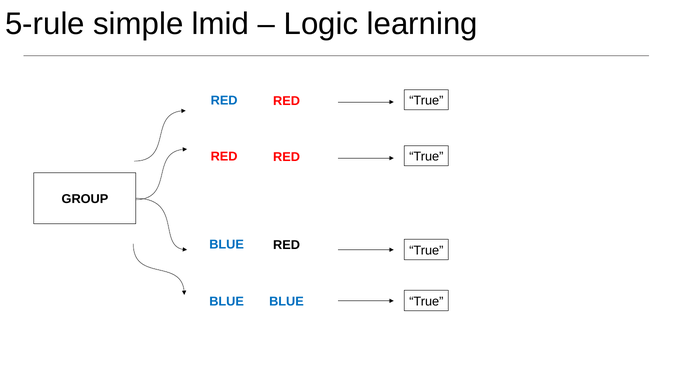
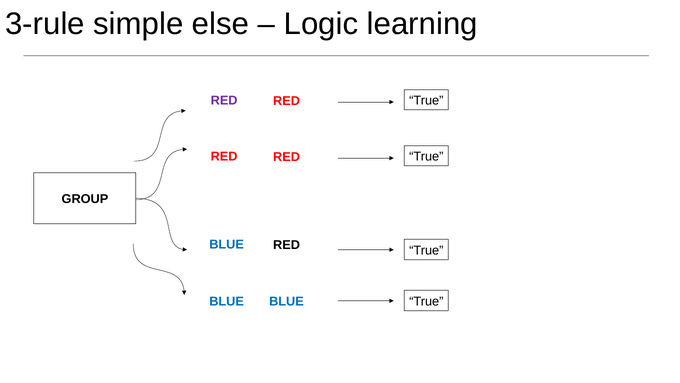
5-rule: 5-rule -> 3-rule (45, 24)
lmid: lmid -> else (221, 24)
RED colour: blue -> purple (224, 100)
